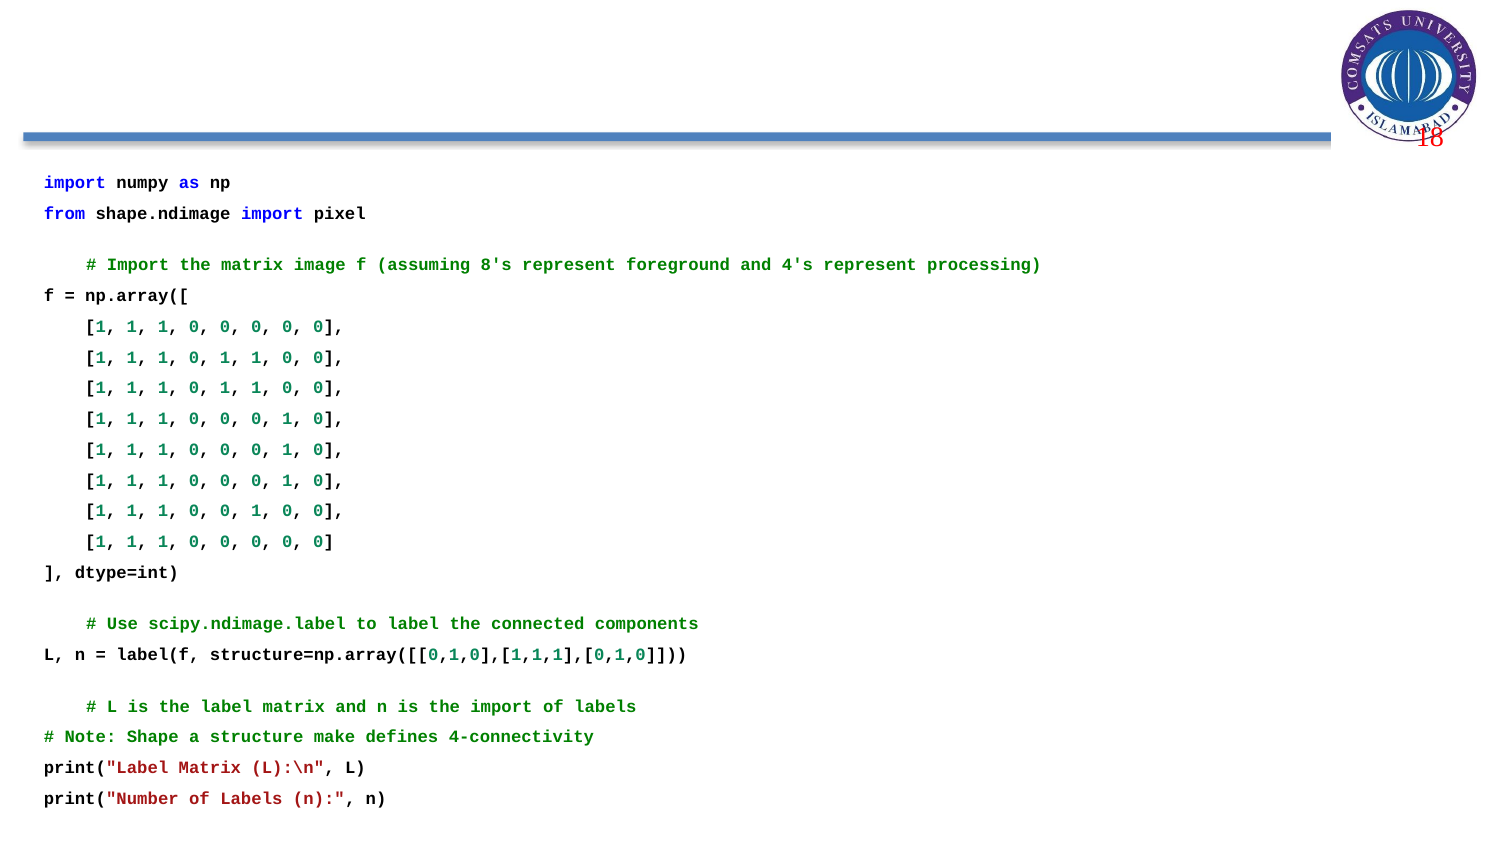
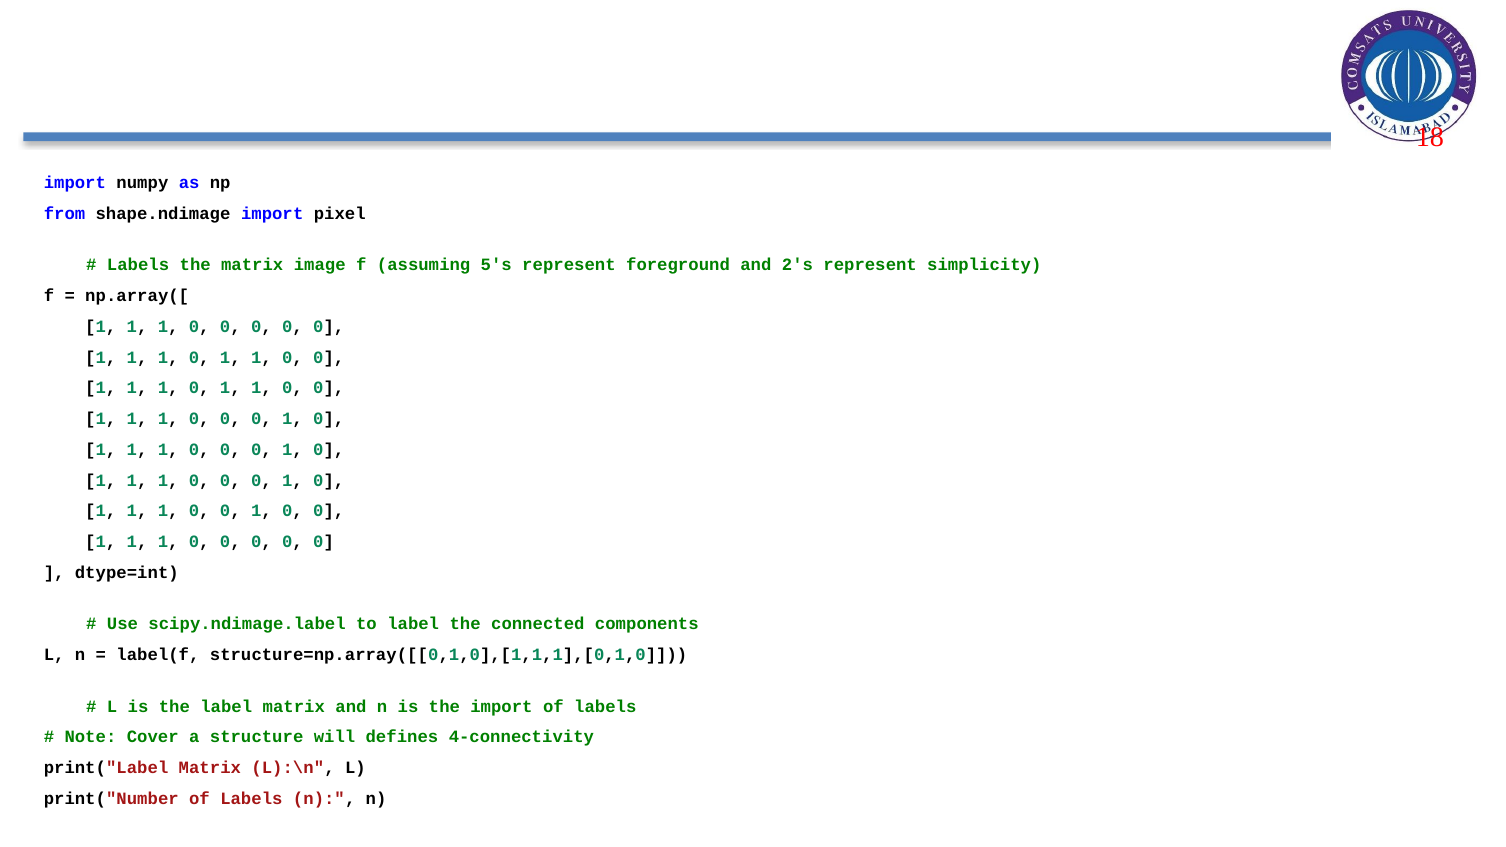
Import: Import -> Labels (138, 265)
8's: 8's -> 5's (496, 265)
4's: 4's -> 2's (797, 265)
processing: processing -> simplicity (984, 265)
Shape: Shape -> Cover (153, 737)
make: make -> will (335, 737)
